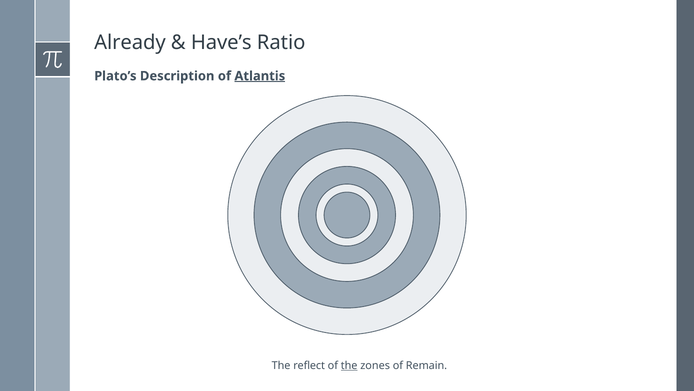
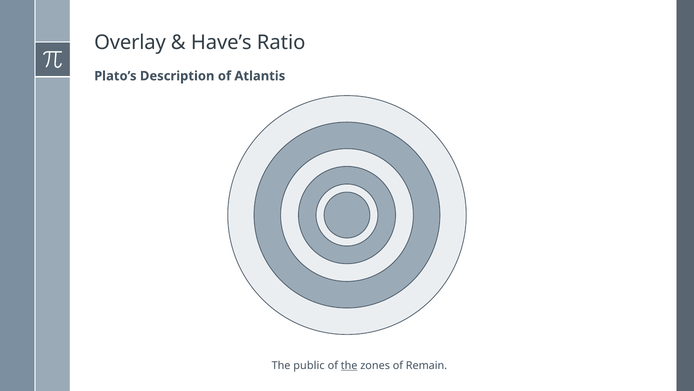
Already: Already -> Overlay (130, 43)
Atlantis underline: present -> none (260, 76)
reflect: reflect -> public (309, 365)
